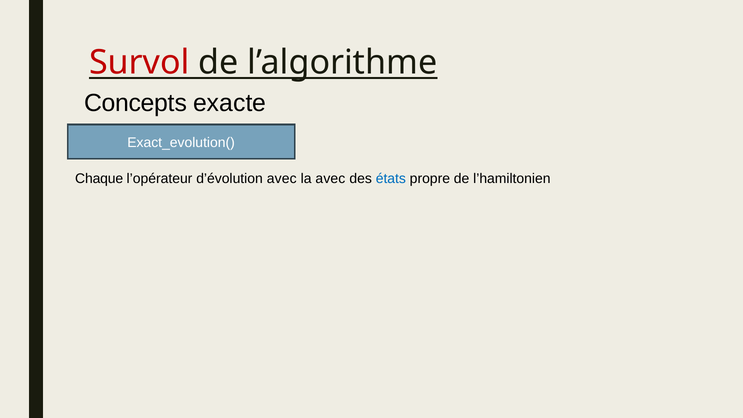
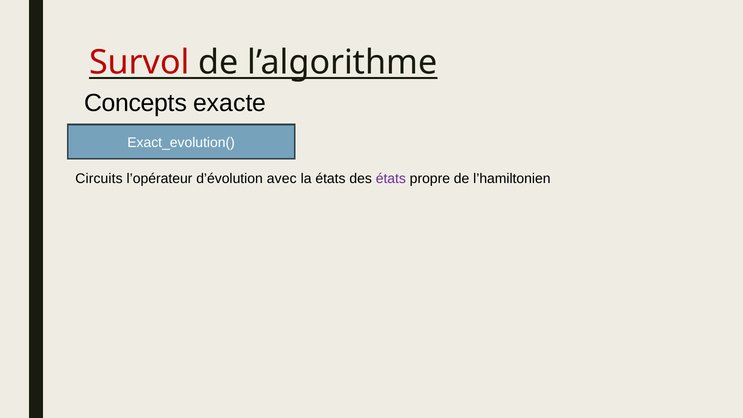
Chaque: Chaque -> Circuits (99, 179)
la avec: avec -> états (330, 179)
états colour: blue -> purple (391, 179)
